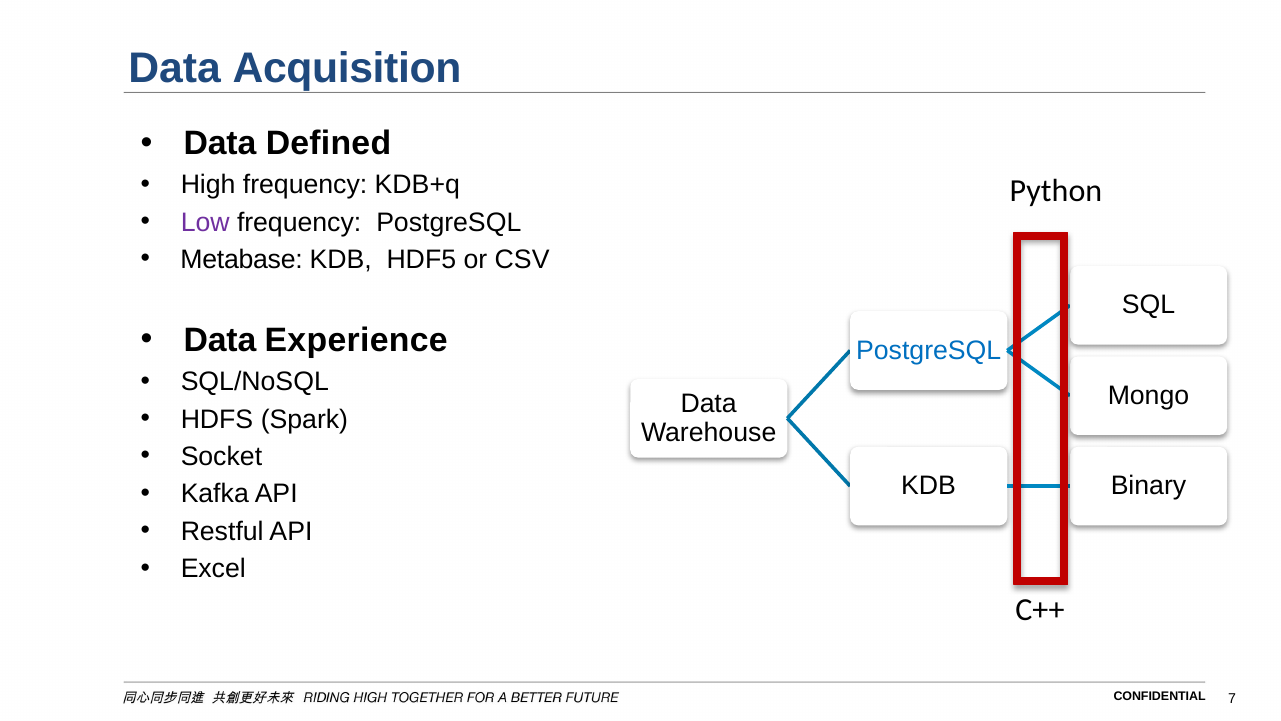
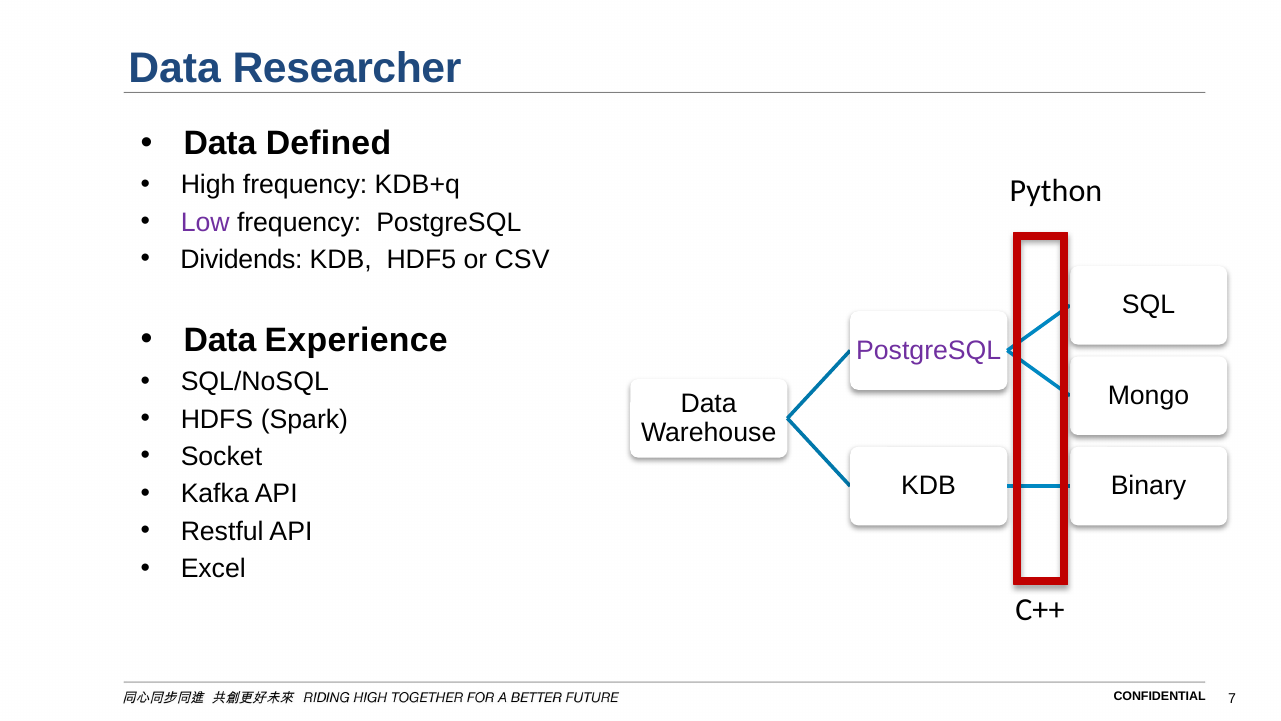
Acquisition: Acquisition -> Researcher (347, 68)
Metabase: Metabase -> Dividends (242, 260)
PostgreSQL colour: blue -> purple (929, 350)
